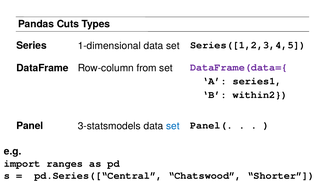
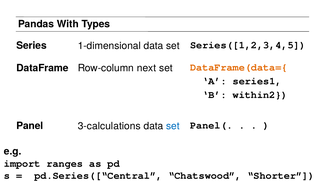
Cuts: Cuts -> With (68, 24)
from: from -> next (146, 68)
DataFrame(data={ colour: purple -> orange (239, 68)
3-statsmodels: 3-statsmodels -> 3-calculations (109, 126)
